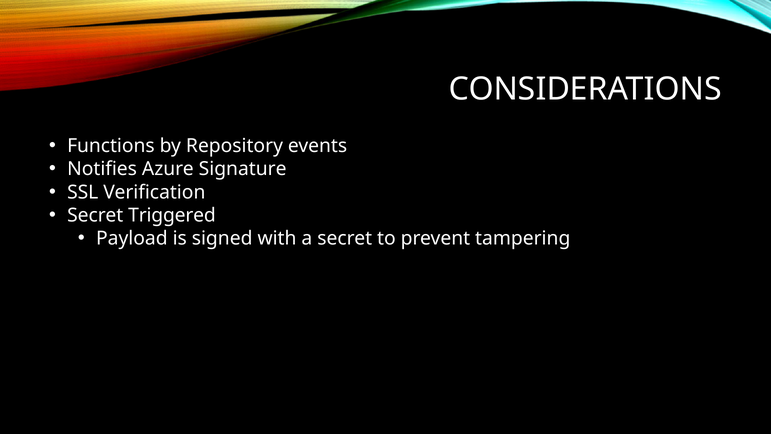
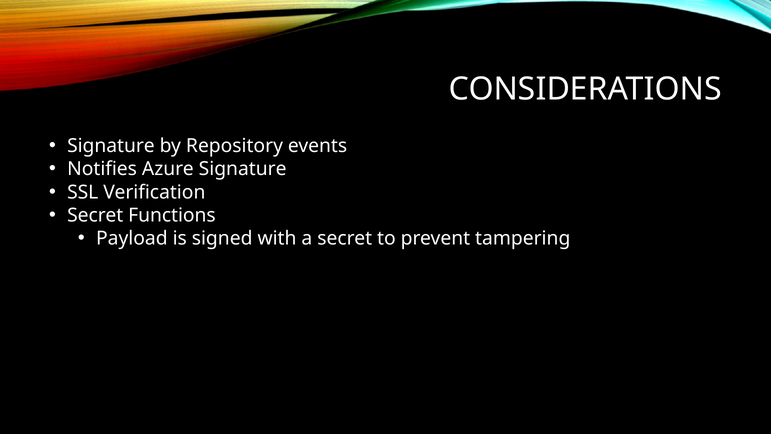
Functions: Functions -> Signature (111, 146)
Triggered: Triggered -> Functions (172, 215)
